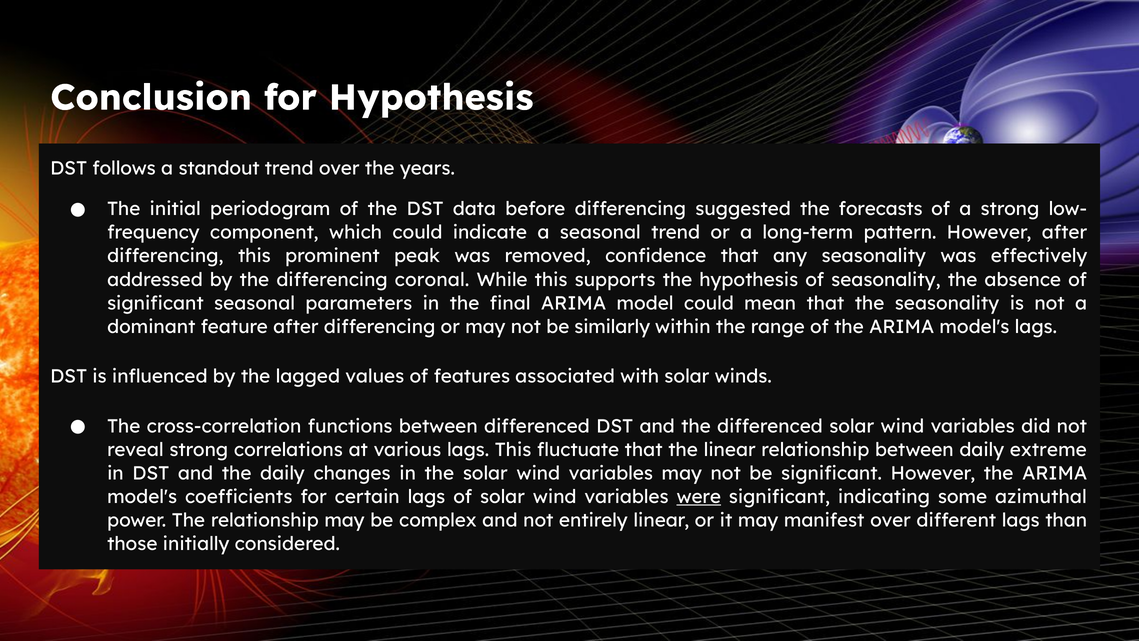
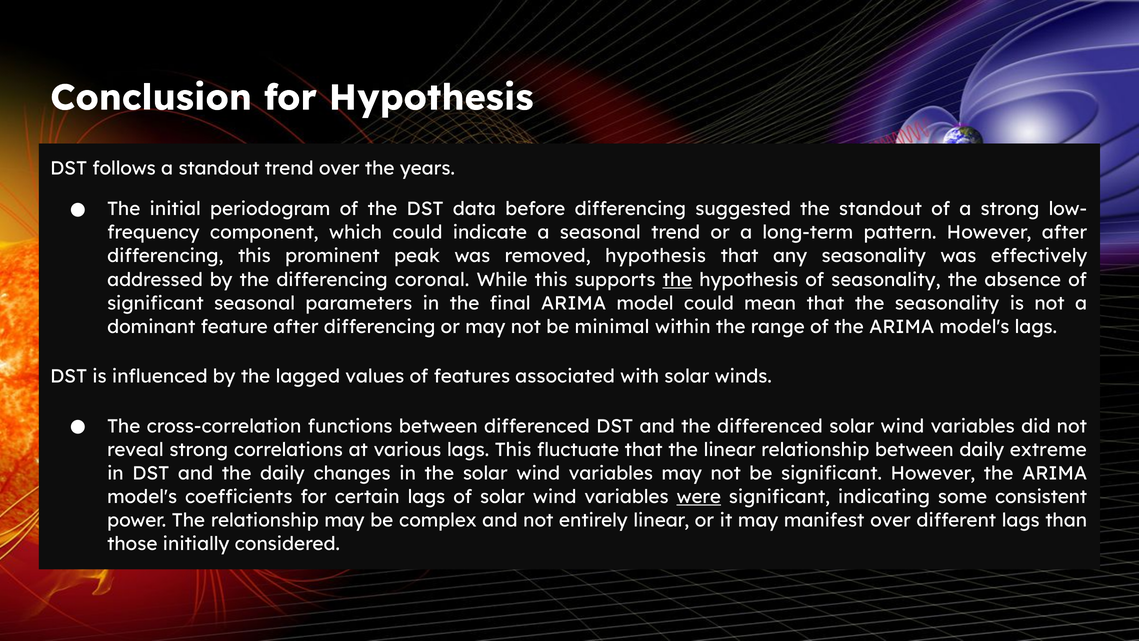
the forecasts: forecasts -> standout (880, 209)
removed confidence: confidence -> hypothesis (656, 256)
the underline: none -> present (677, 280)
similarly: similarly -> minimal (612, 327)
azimuthal: azimuthal -> consistent (1041, 497)
